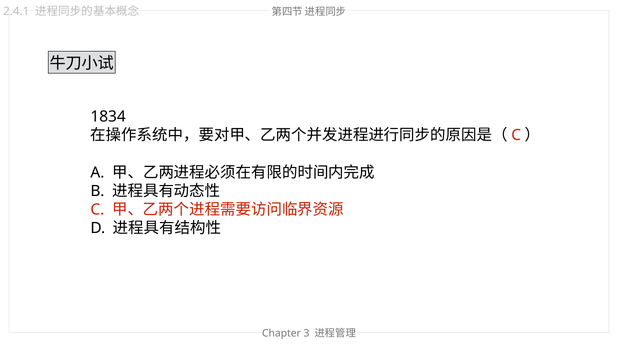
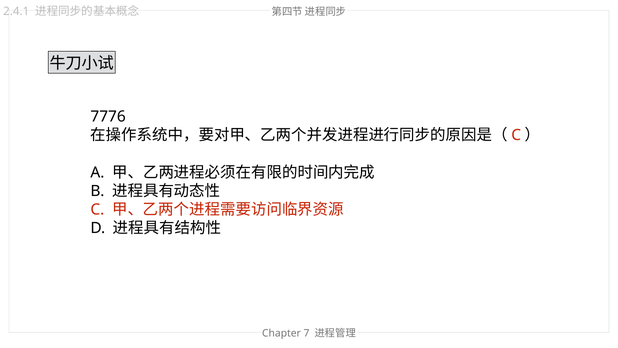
1834: 1834 -> 7776 (108, 117)
3: 3 -> 7 (307, 333)
